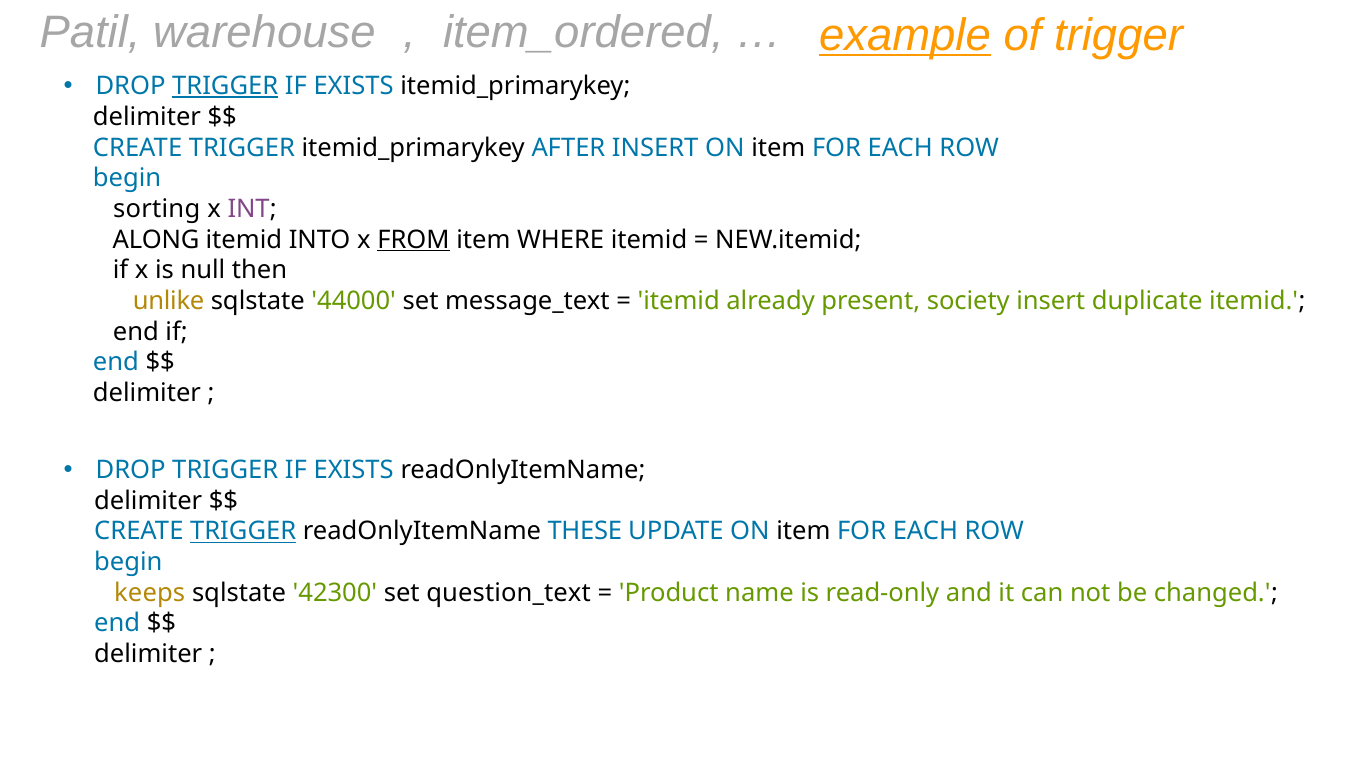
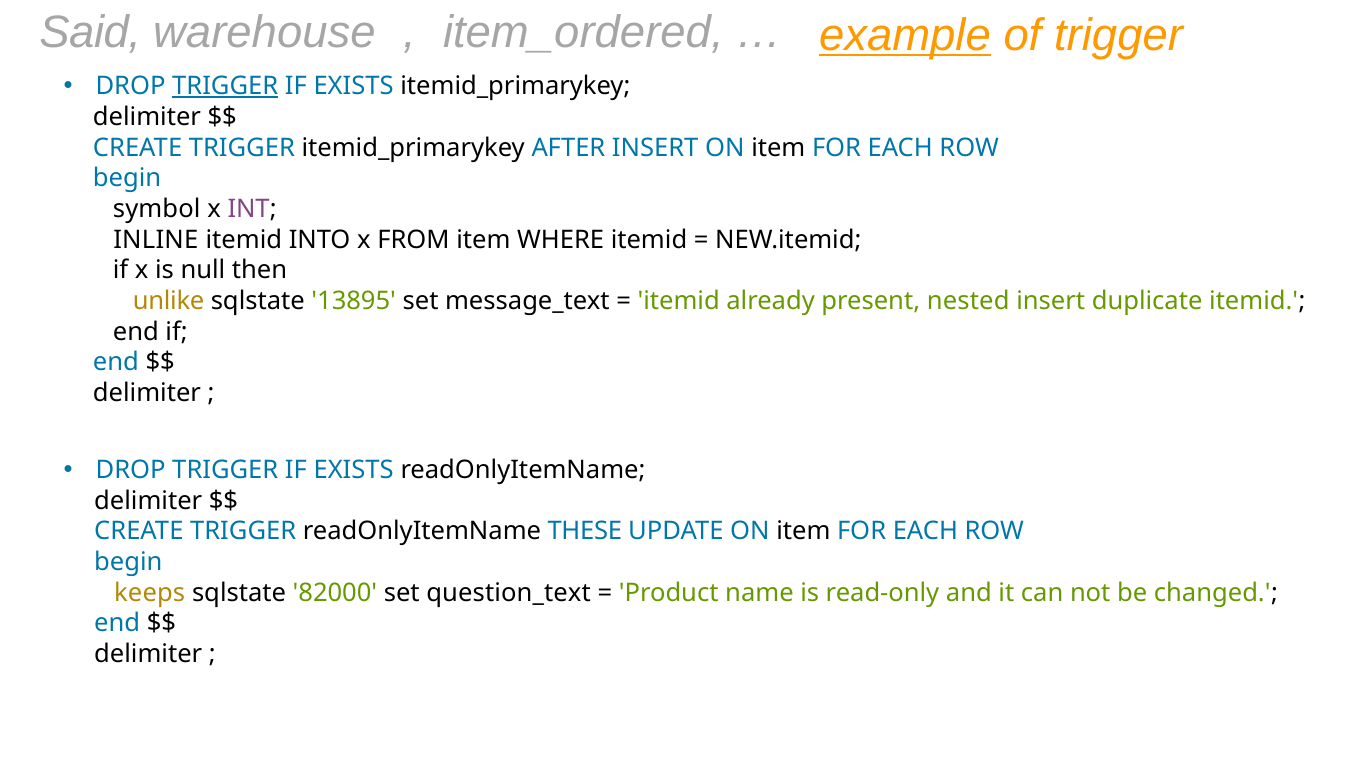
Patil: Patil -> Said (90, 32)
sorting: sorting -> symbol (157, 209)
ALONG: ALONG -> INLINE (156, 240)
FROM underline: present -> none (413, 240)
44000: 44000 -> 13895 (354, 301)
society: society -> nested (968, 301)
TRIGGER underline: present -> none (243, 532)
42300: 42300 -> 82000 (335, 593)
